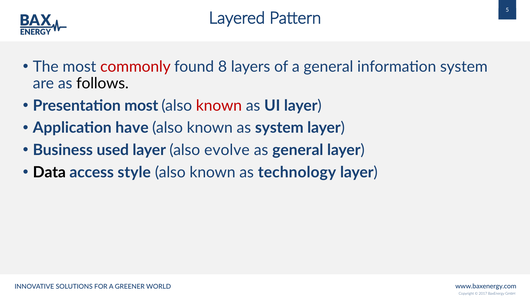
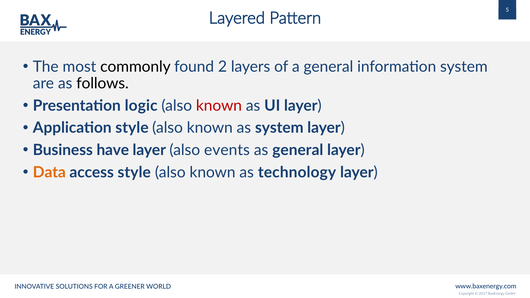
commonly colour: red -> black (135, 67)
8: 8 -> 2 (222, 67)
Presentation most: most -> logic (141, 106)
Application have: have -> style (132, 128)
used: used -> have (113, 150)
evolve: evolve -> events (227, 150)
Data colour: black -> orange (49, 172)
